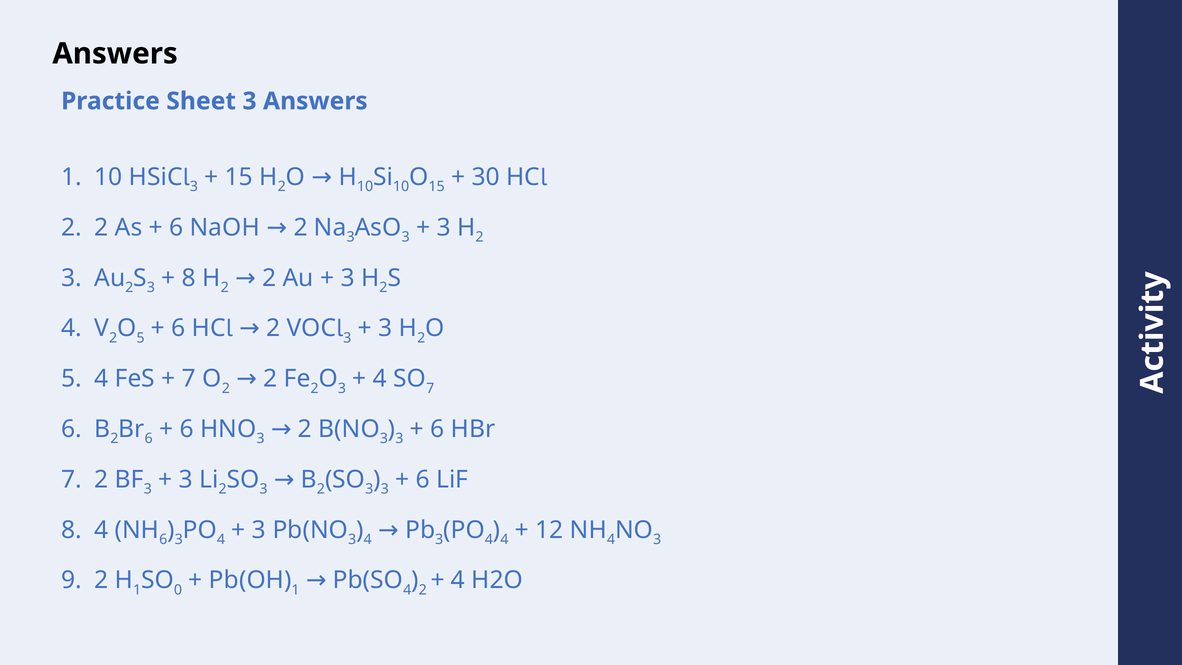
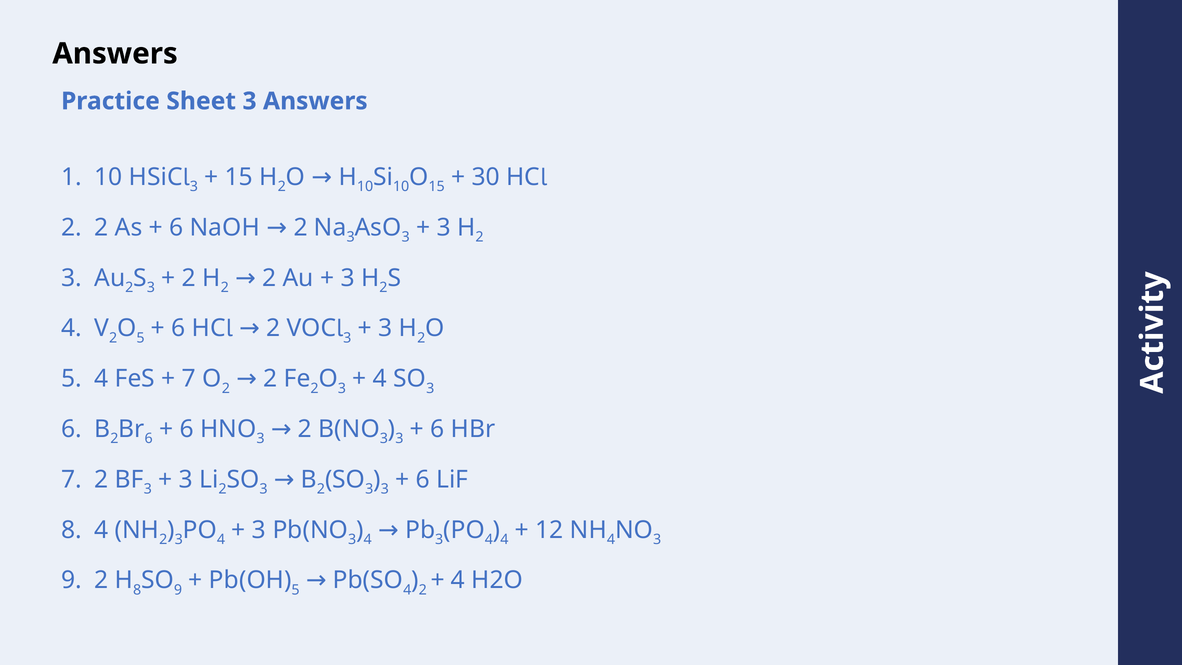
8: 8 -> 2 (189, 278)
7: 7 -> 3 (430, 388)
6: 6 -> 2 (163, 539)
1: 1 -> 8 (137, 590)
0: 0 -> 9 (178, 590)
1: 1 -> 5 (296, 590)
